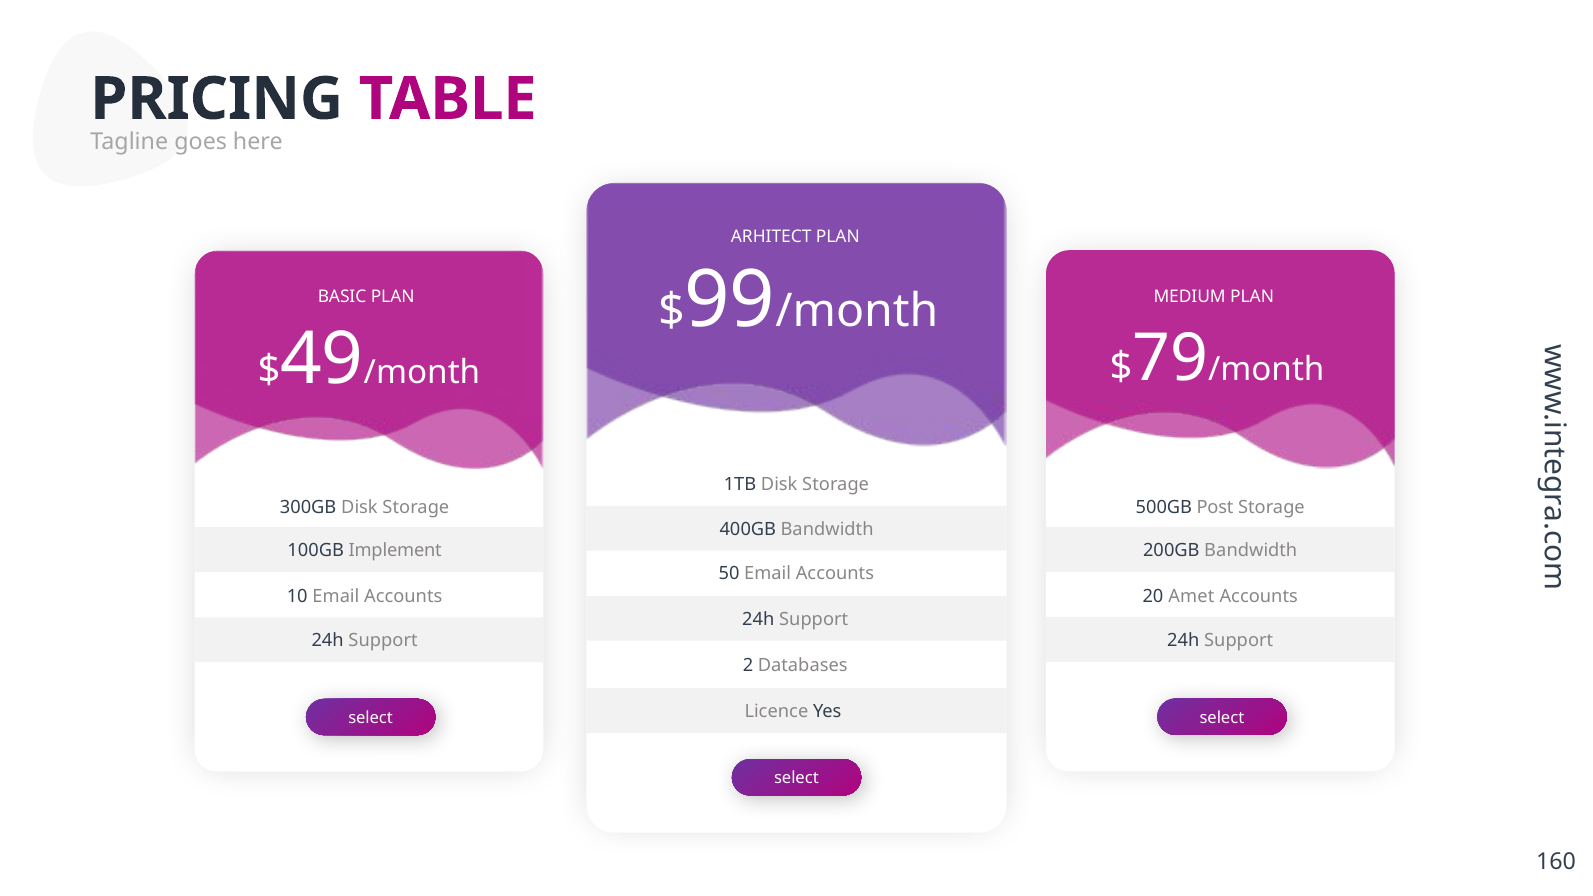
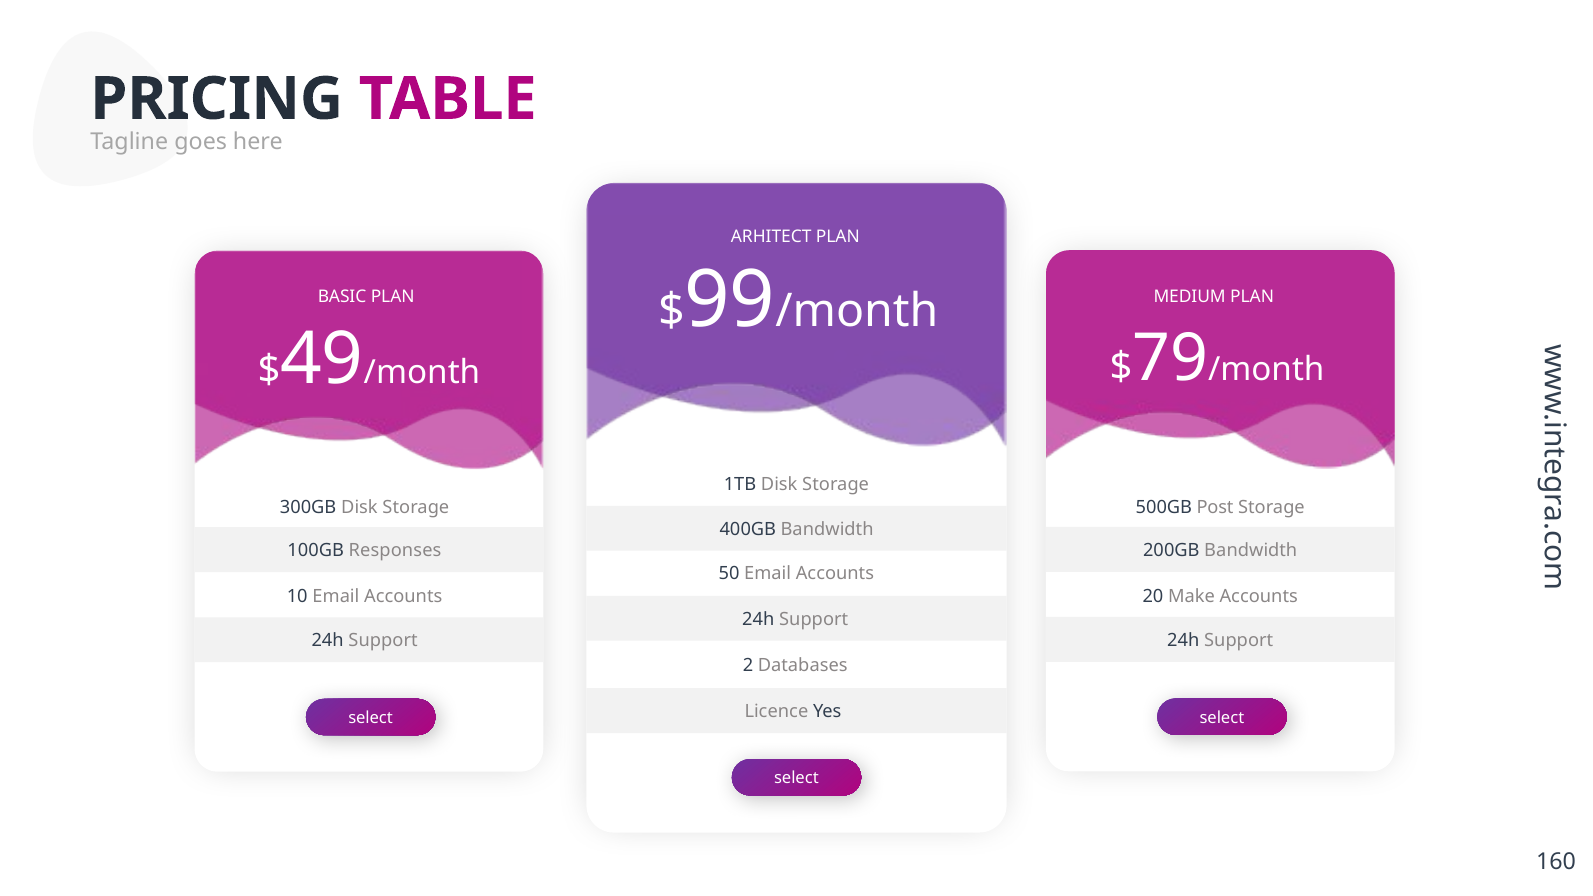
Implement: Implement -> Responses (395, 551)
Amet: Amet -> Make (1191, 597)
